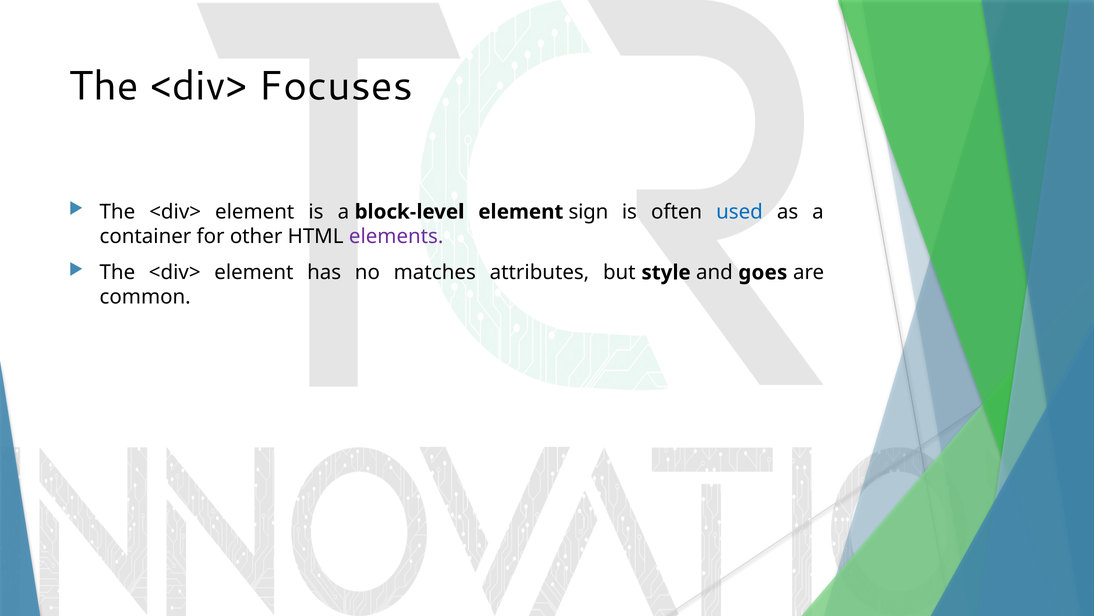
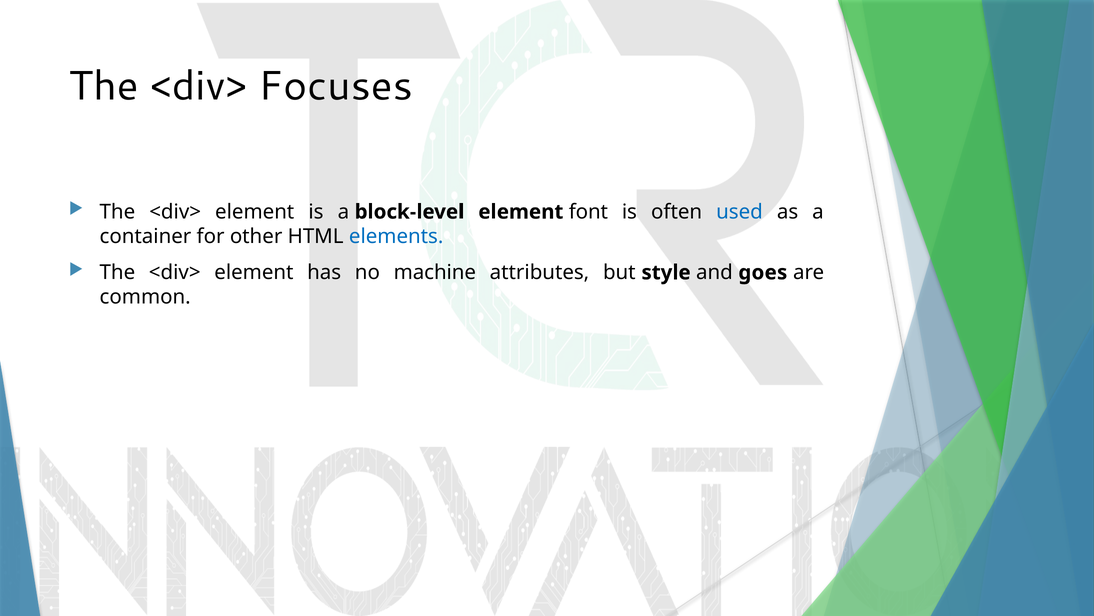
sign: sign -> font (588, 212)
elements colour: purple -> blue (396, 236)
matches: matches -> machine (435, 272)
